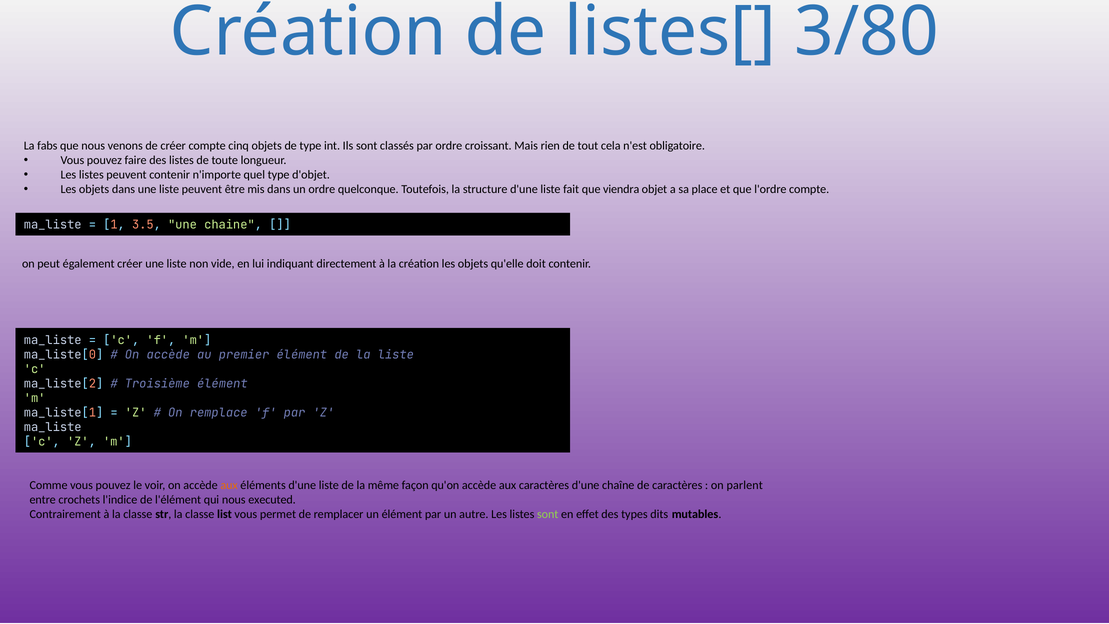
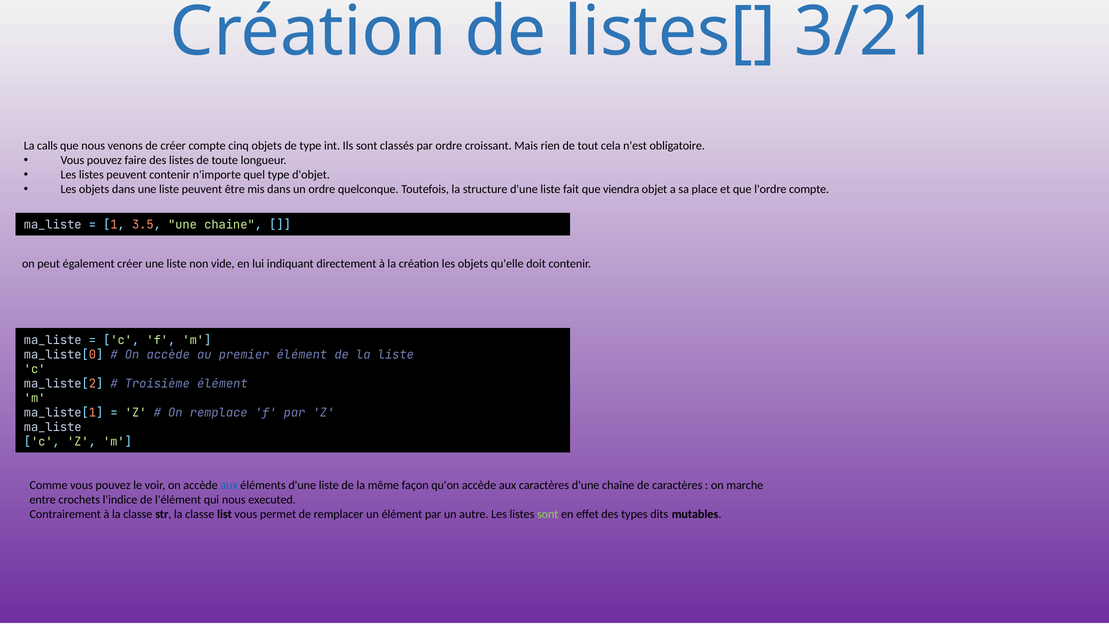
3/80: 3/80 -> 3/21 (866, 32)
fabs: fabs -> calls (47, 146)
aux colour: orange -> blue (229, 485)
parlent: parlent -> marche (745, 485)
